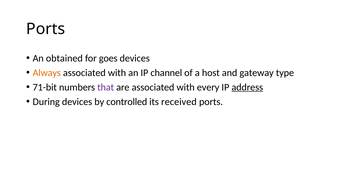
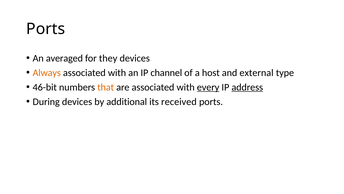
obtained: obtained -> averaged (64, 58)
goes: goes -> they (108, 58)
gateway: gateway -> external (257, 73)
71-bit: 71-bit -> 46-bit (45, 87)
that colour: purple -> orange (106, 87)
every underline: none -> present (208, 87)
controlled: controlled -> additional (127, 101)
